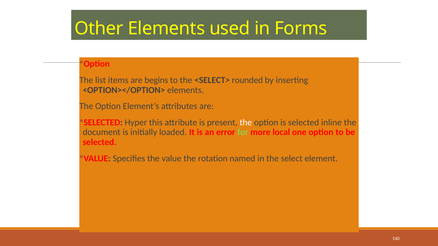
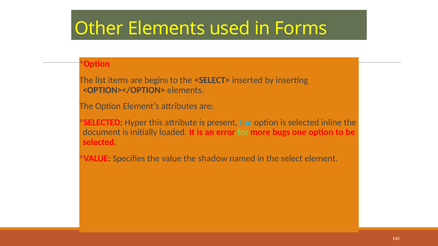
rounded: rounded -> inserted (247, 80)
the colour: white -> light blue (246, 123)
local: local -> bugs (281, 133)
rotation: rotation -> shadow (213, 159)
